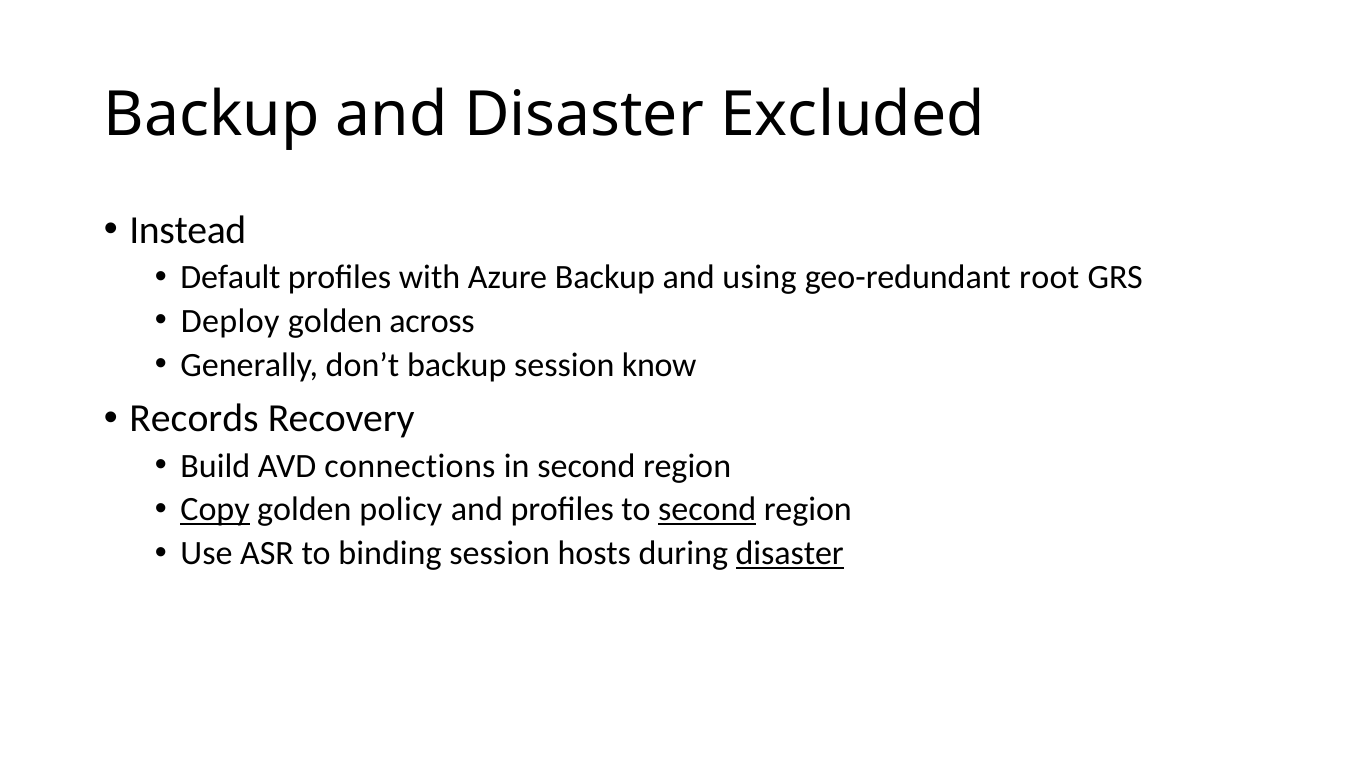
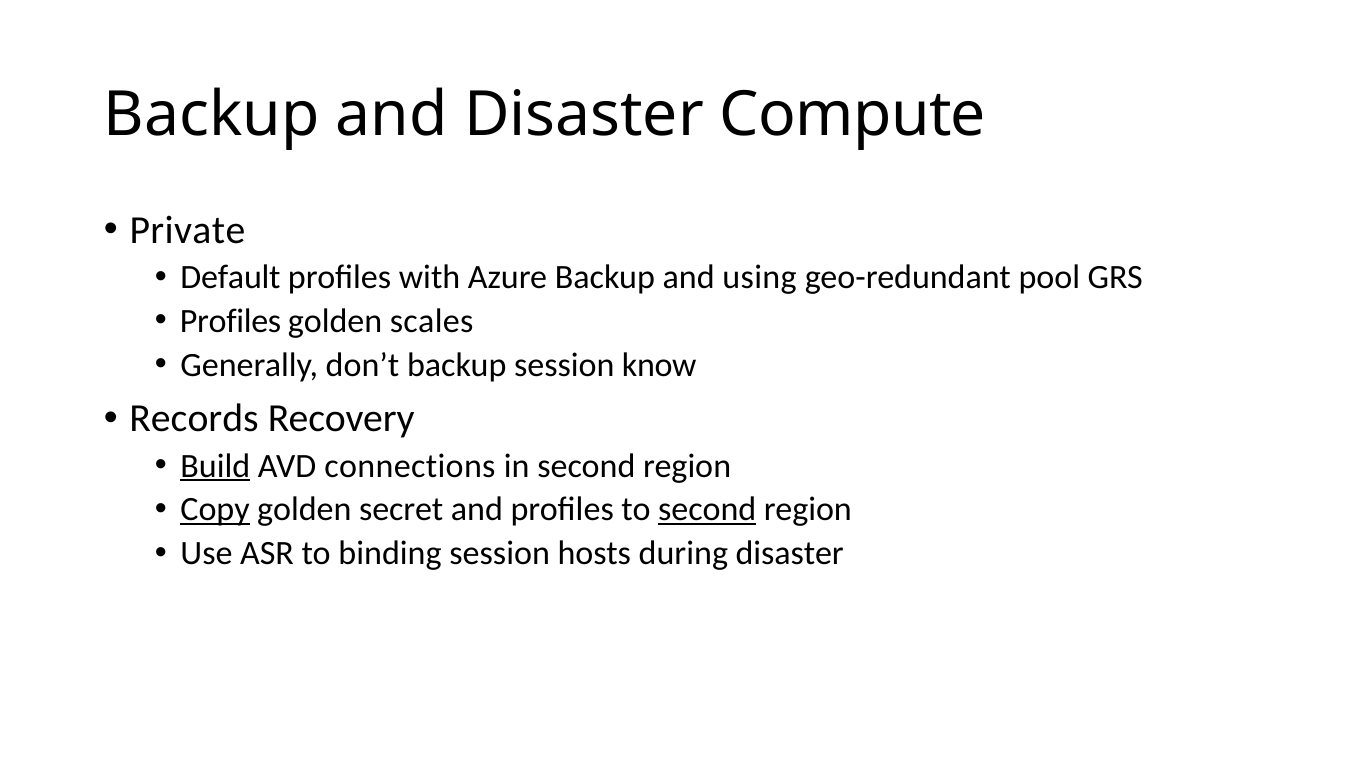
Excluded: Excluded -> Compute (853, 114)
Instead: Instead -> Private (187, 230)
root: root -> pool (1049, 277)
Deploy: Deploy -> Profiles (231, 321)
across: across -> scales (432, 321)
Build underline: none -> present (215, 466)
policy: policy -> secret (401, 510)
disaster underline: present -> none (790, 554)
